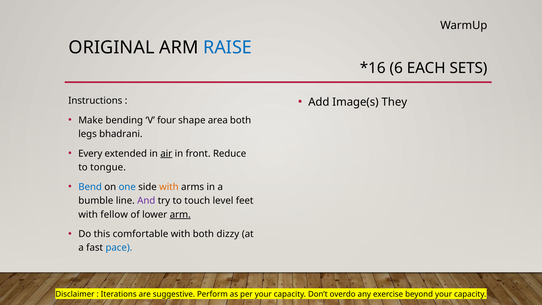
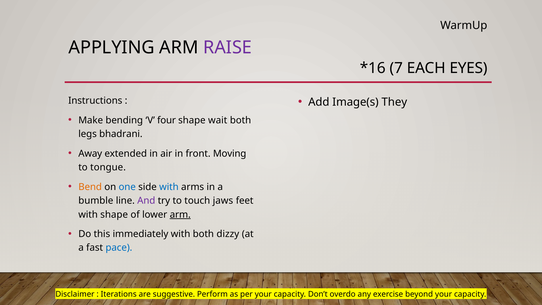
ORIGINAL: ORIGINAL -> APPLYING (112, 47)
RAISE colour: blue -> purple (228, 47)
6: 6 -> 7 (396, 68)
SETS: SETS -> EYES (468, 68)
area: area -> wait (218, 120)
Every: Every -> Away (90, 153)
air underline: present -> none (166, 153)
Reduce: Reduce -> Moving (230, 153)
Bend colour: blue -> orange (90, 187)
with colour: orange -> blue (169, 187)
level: level -> jaws (223, 201)
with fellow: fellow -> shape (114, 214)
comfortable: comfortable -> immediately (141, 234)
